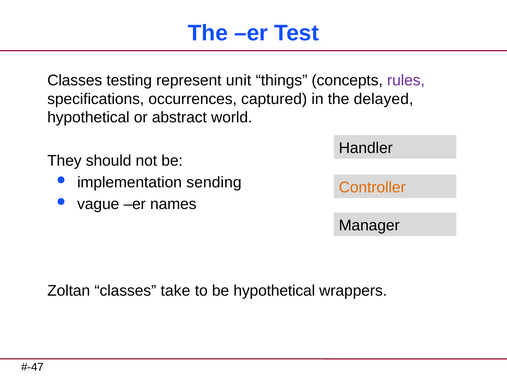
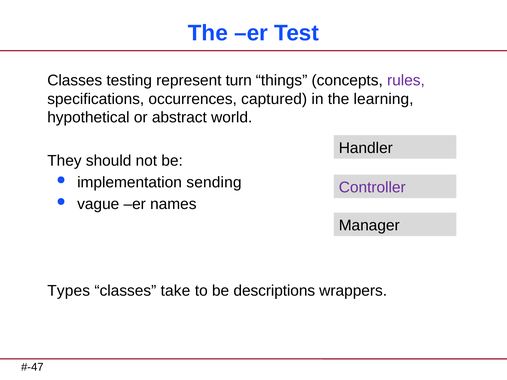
unit: unit -> turn (239, 80)
delayed: delayed -> learning (384, 99)
Controller colour: orange -> purple (372, 188)
Zoltan: Zoltan -> Types (69, 291)
be hypothetical: hypothetical -> descriptions (274, 291)
